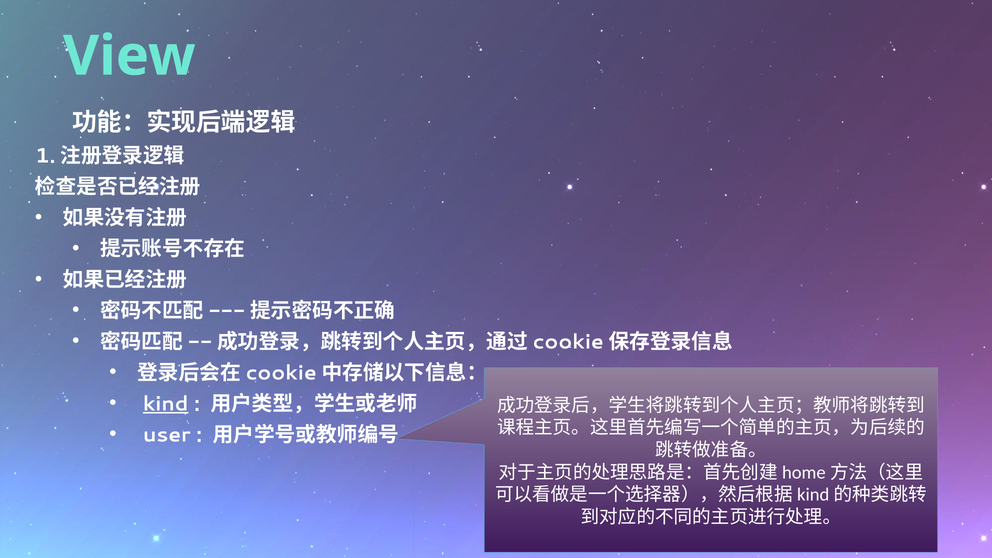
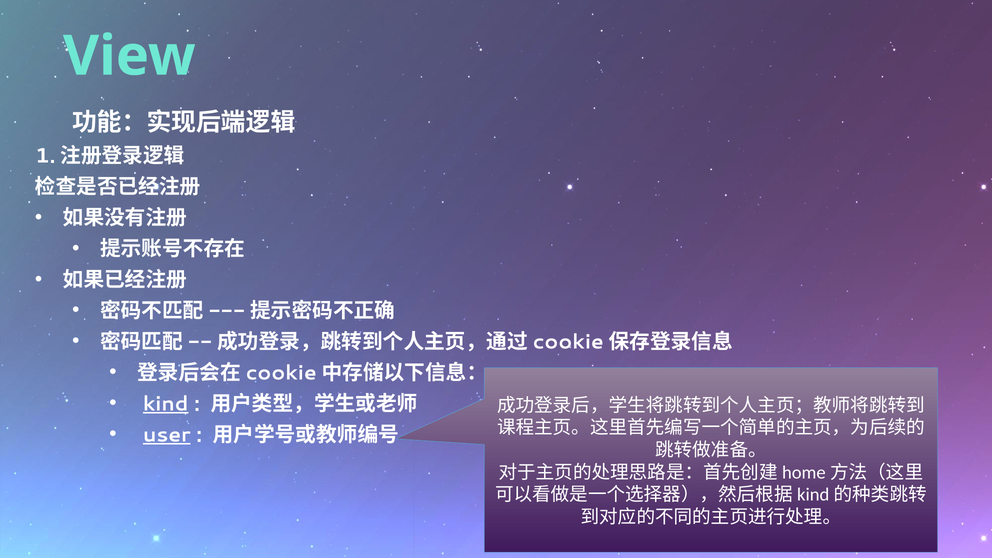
user underline: none -> present (167, 435)
